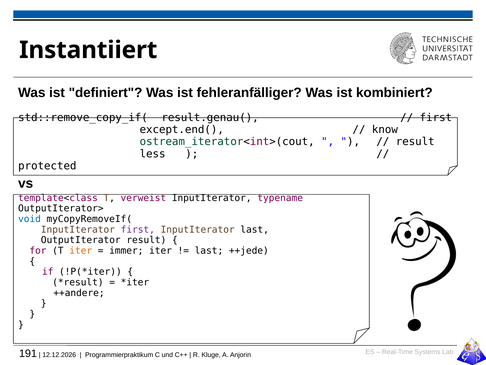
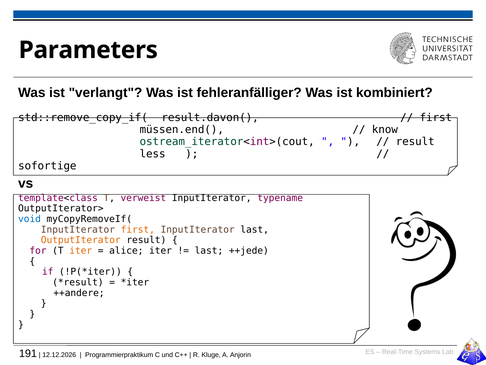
Instantiiert: Instantiiert -> Parameters (88, 50)
definiert: definiert -> verlangt (105, 93)
result.genau(: result.genau( -> result.davon( (210, 117)
except.end(: except.end( -> müssen.end( (182, 129)
protected: protected -> sofortige (47, 166)
first colour: purple -> orange (138, 229)
OutputIterator colour: black -> orange (81, 240)
immer: immer -> alice (126, 250)
